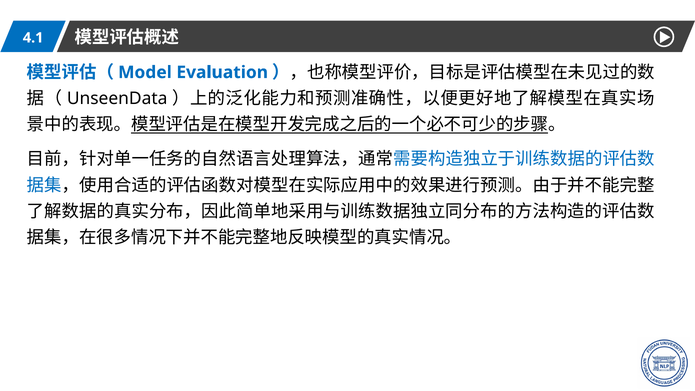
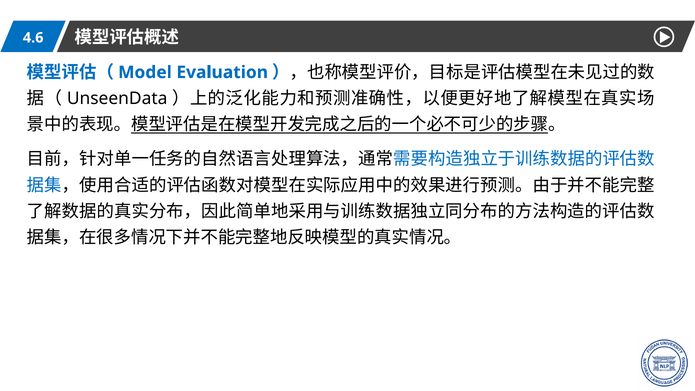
4.1: 4.1 -> 4.6 (33, 38)
